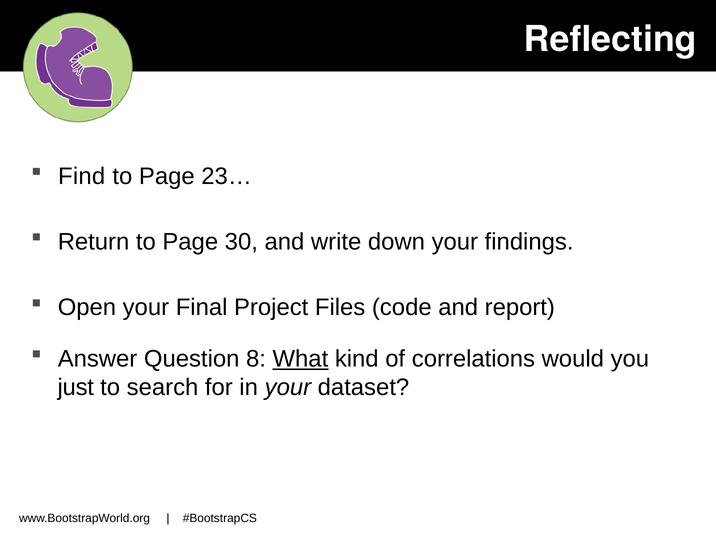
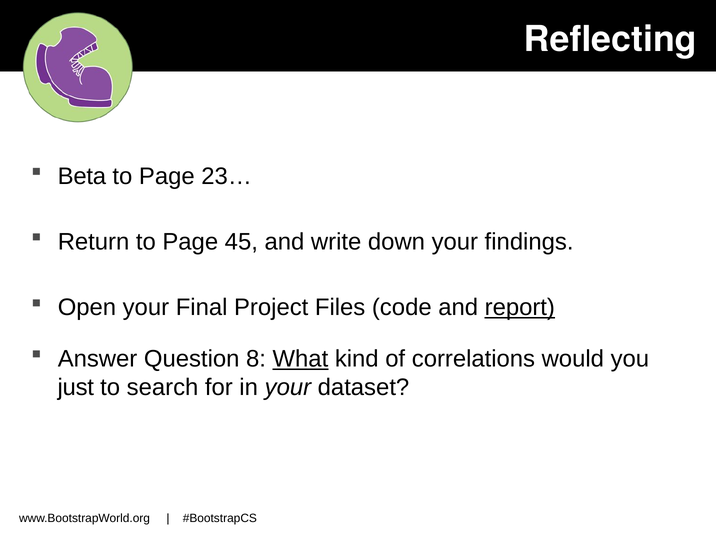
Find: Find -> Beta (82, 176)
30: 30 -> 45 (241, 242)
report underline: none -> present (520, 308)
